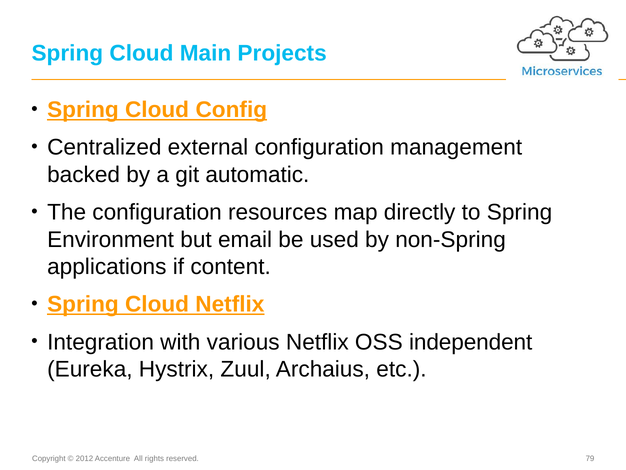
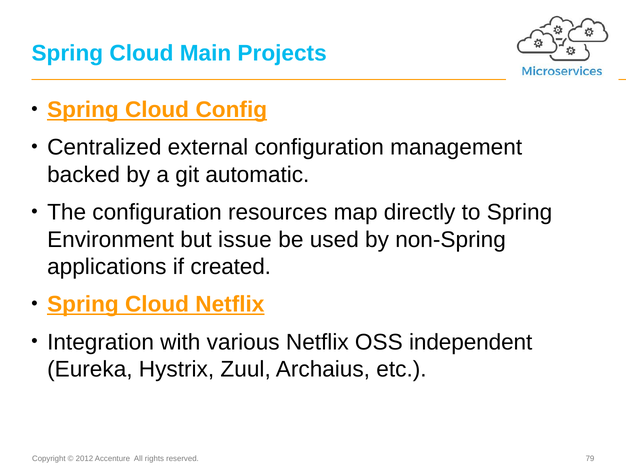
email: email -> issue (245, 239)
content: content -> created (231, 267)
